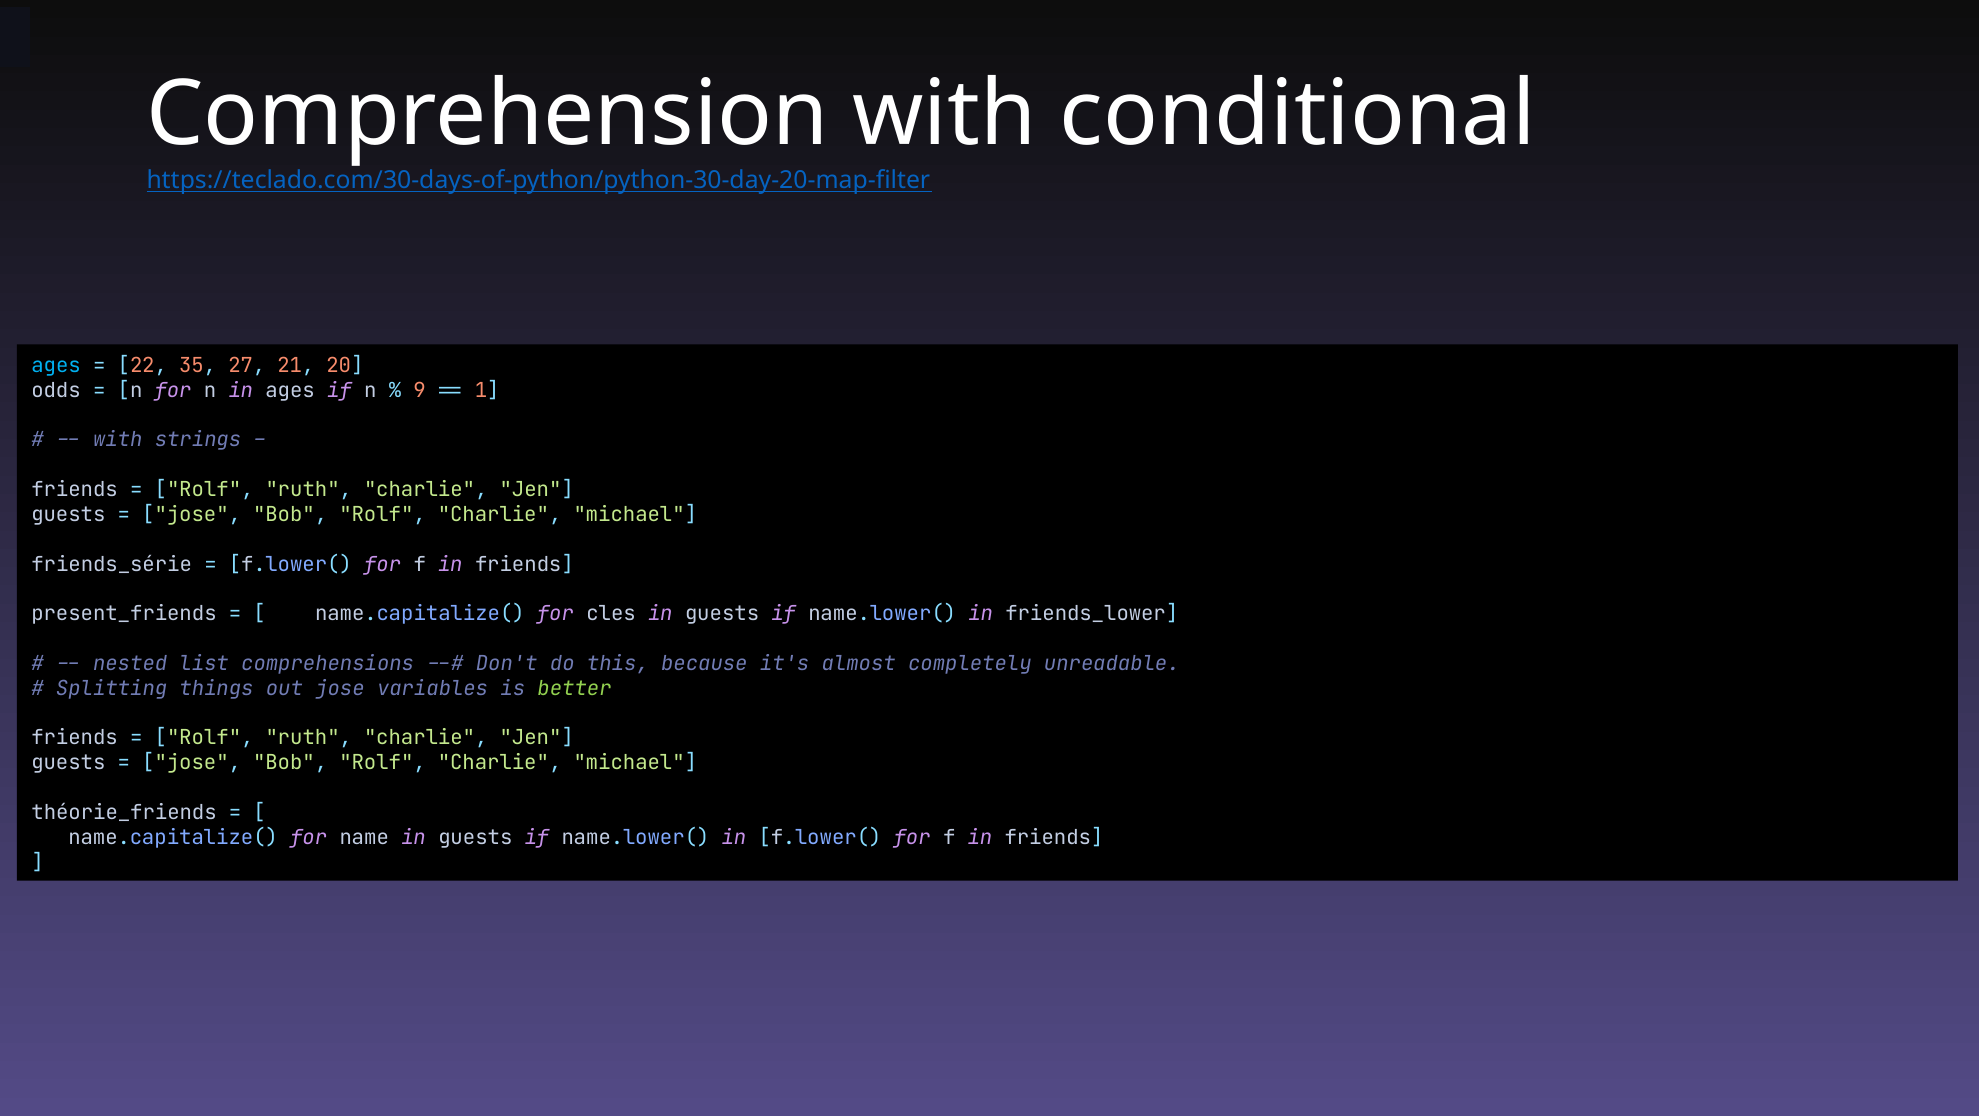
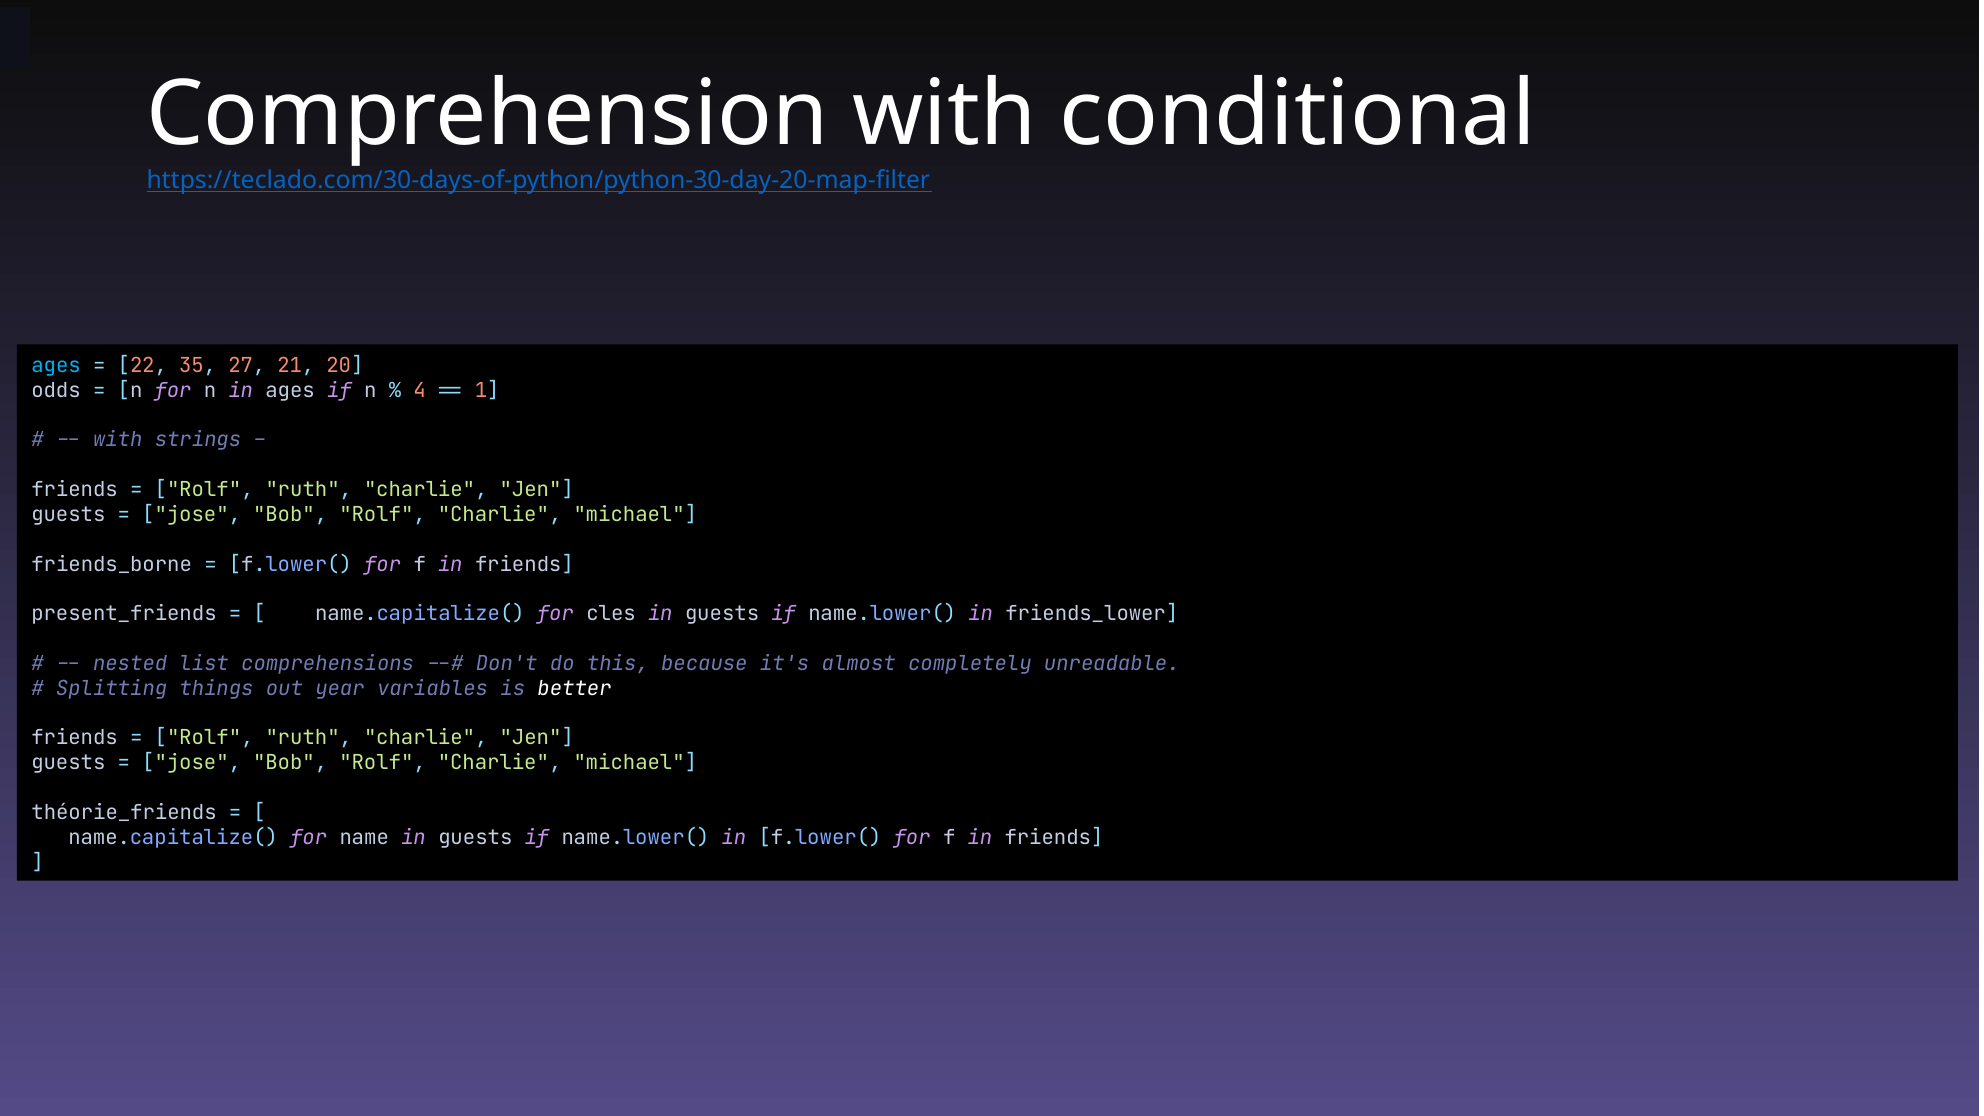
9: 9 -> 4 (419, 390)
friends_série: friends_série -> friends_borne (112, 564)
out jose: jose -> year (340, 688)
better colour: light green -> white (581, 688)
